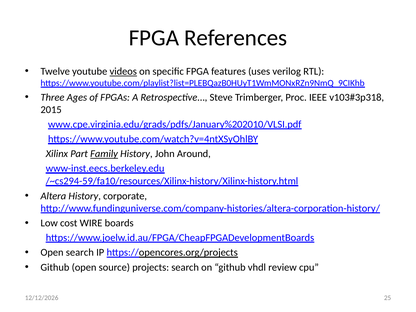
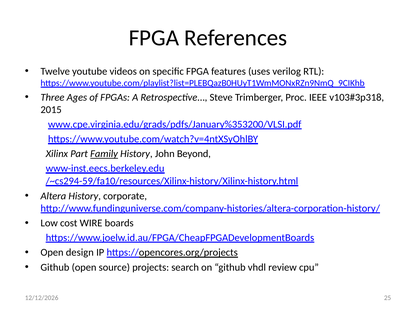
videos underline: present -> none (123, 71)
www.cpe.virginia.edu/grads/pdfs/January%202010/VLSI.pdf: www.cpe.virginia.edu/grads/pdfs/January%202010/VLSI.pdf -> www.cpe.virginia.edu/grads/pdfs/January%353200/VLSI.pdf (175, 124)
Around: Around -> Beyond (194, 154)
Open search: search -> design (80, 253)
